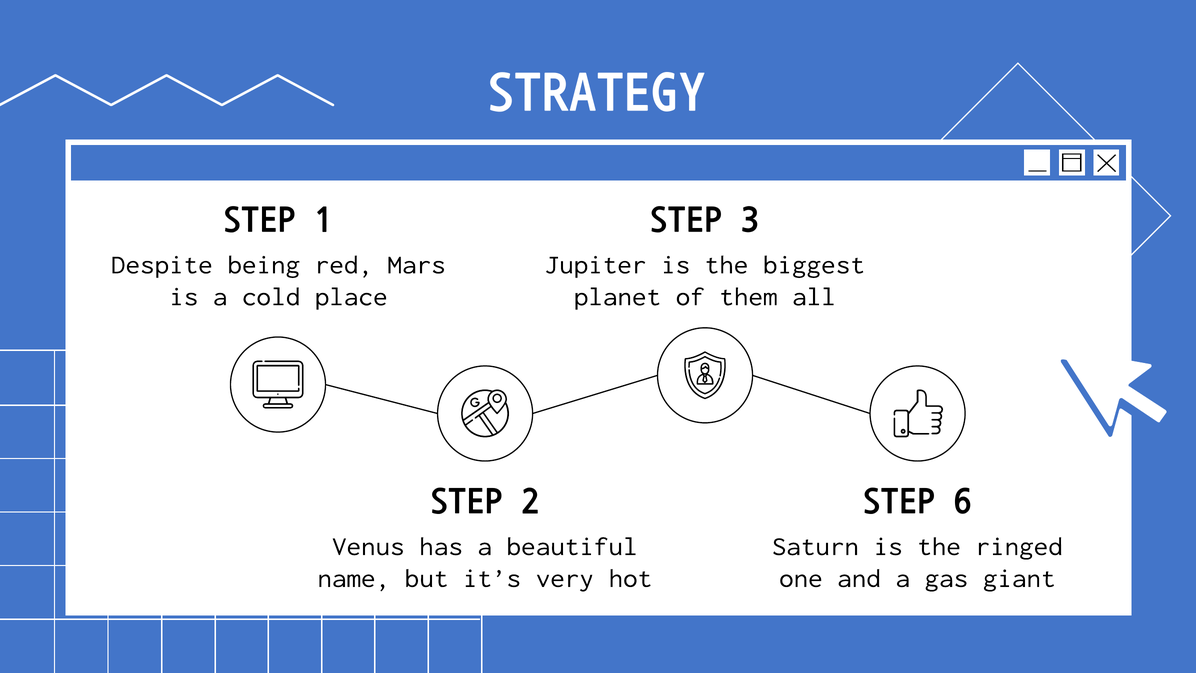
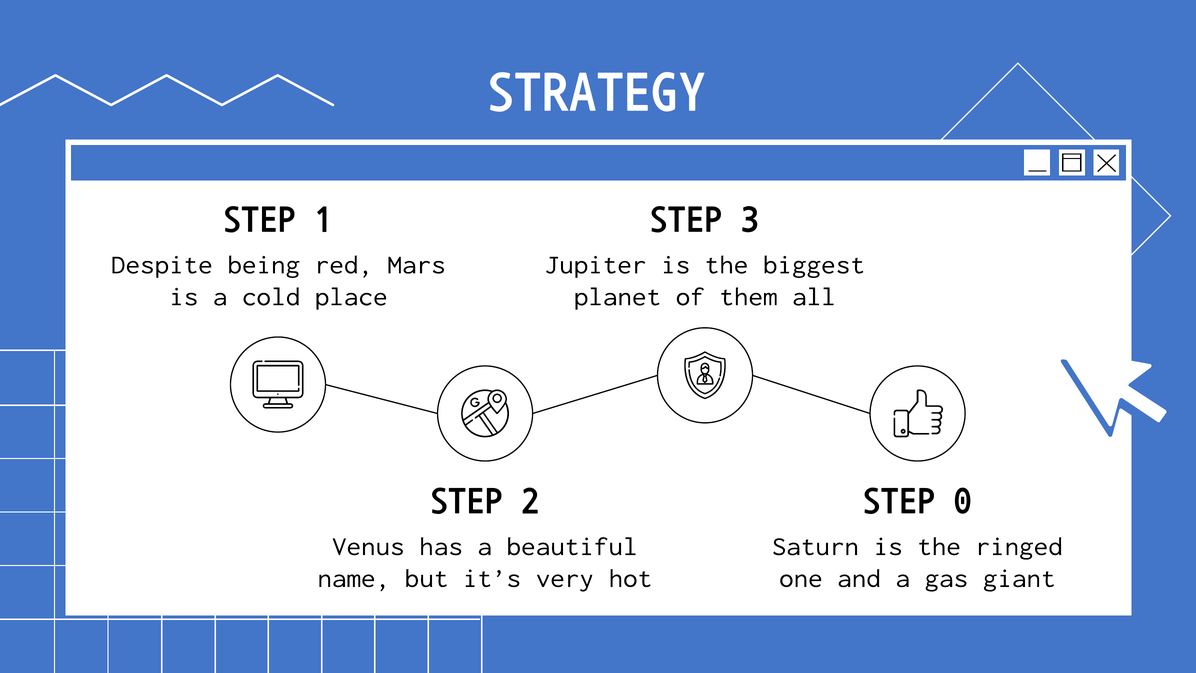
6: 6 -> 0 (963, 499)
